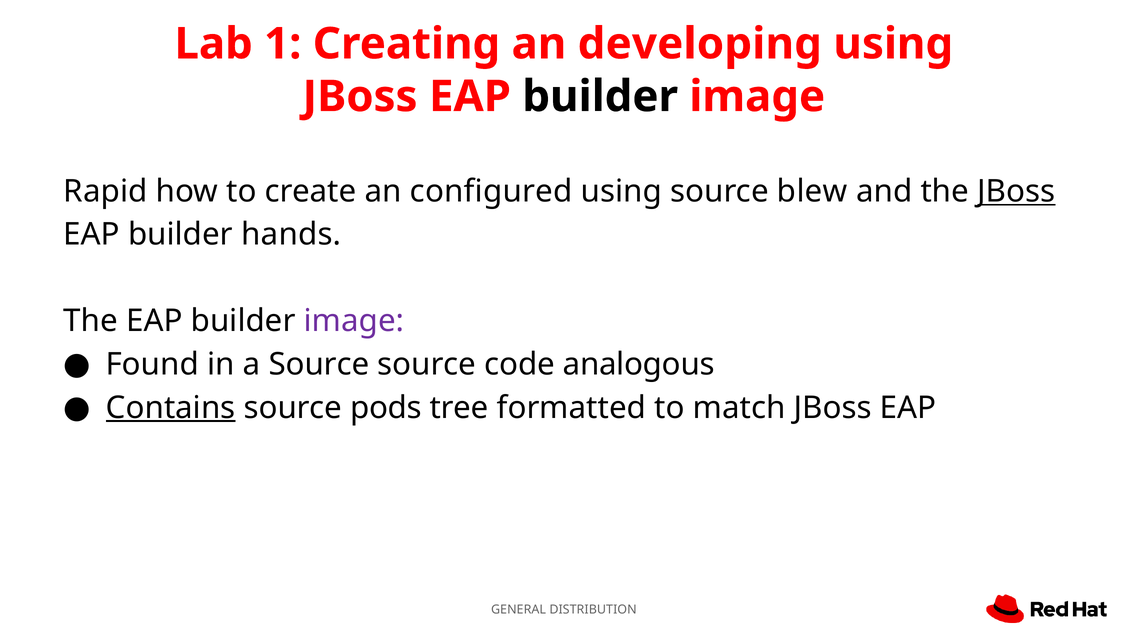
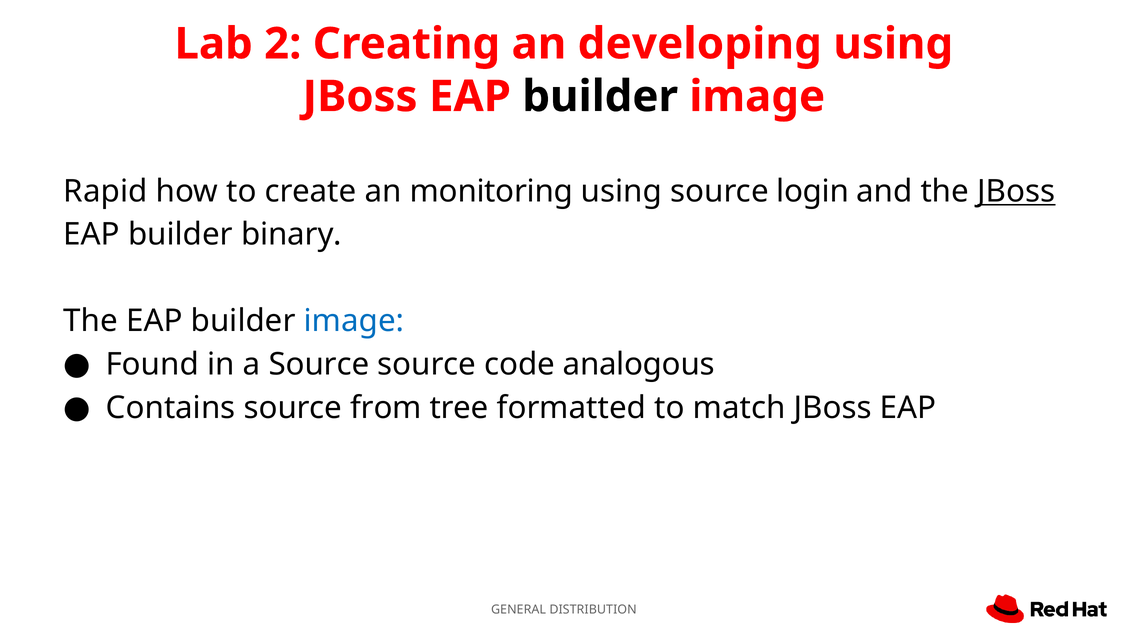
1: 1 -> 2 (283, 44)
configured: configured -> monitoring (491, 191)
blew: blew -> login (813, 191)
hands: hands -> binary (291, 234)
image colour: purple -> blue (354, 321)
Contains underline: present -> none (171, 407)
pods: pods -> from (386, 407)
